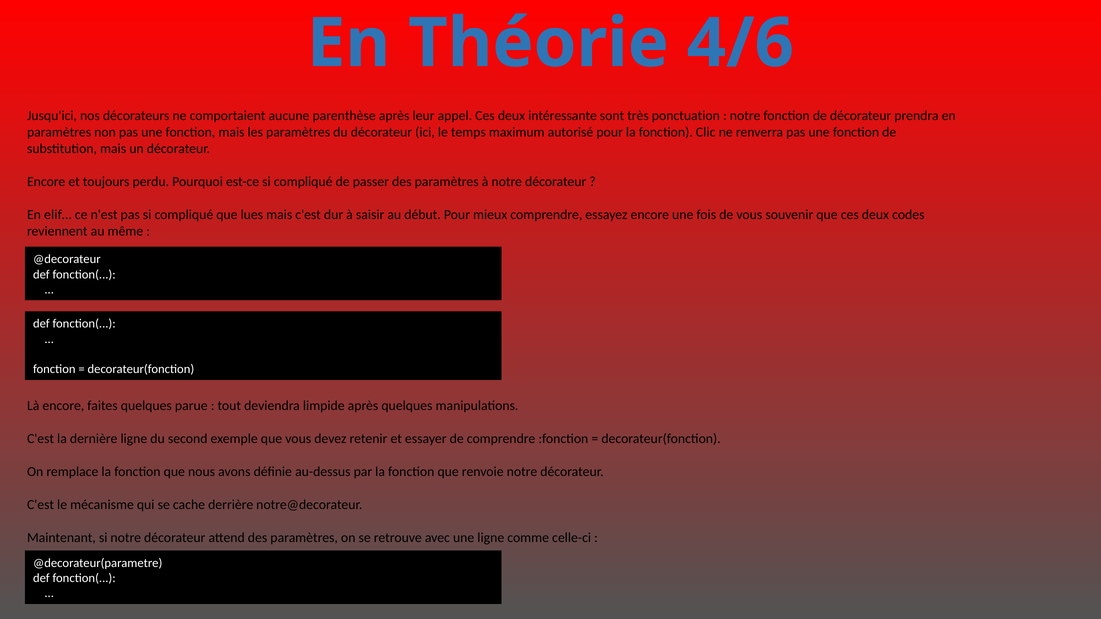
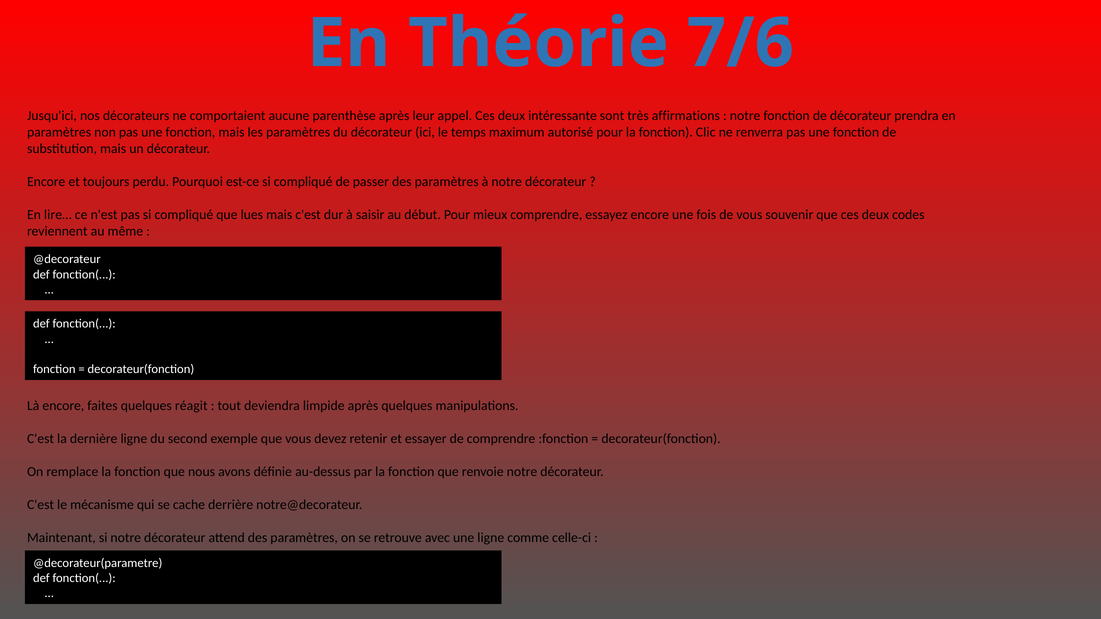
4/6: 4/6 -> 7/6 (740, 43)
ponctuation: ponctuation -> affirmations (686, 116)
elif…: elif… -> lire… (58, 215)
parue: parue -> réagit (191, 406)
